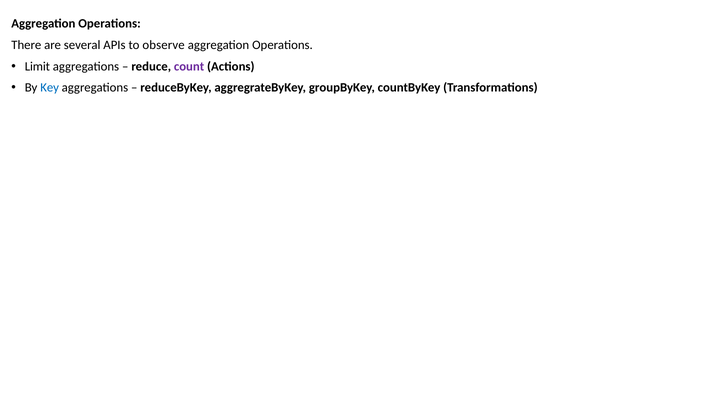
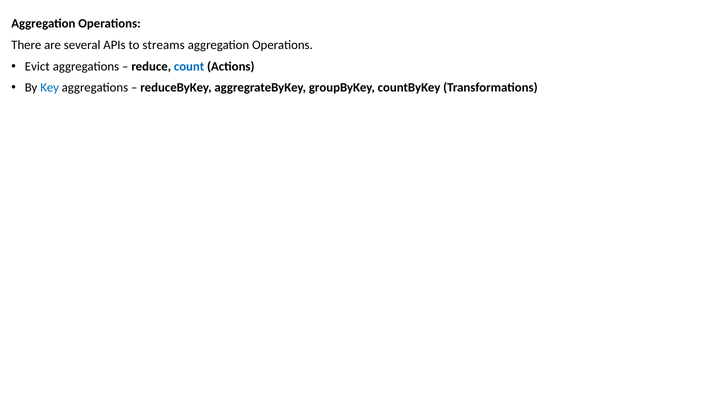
observe: observe -> streams (164, 45)
Limit: Limit -> Evict (37, 66)
count colour: purple -> blue (189, 66)
